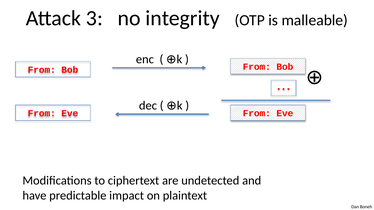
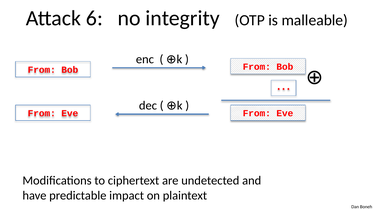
3: 3 -> 6 (94, 18)
